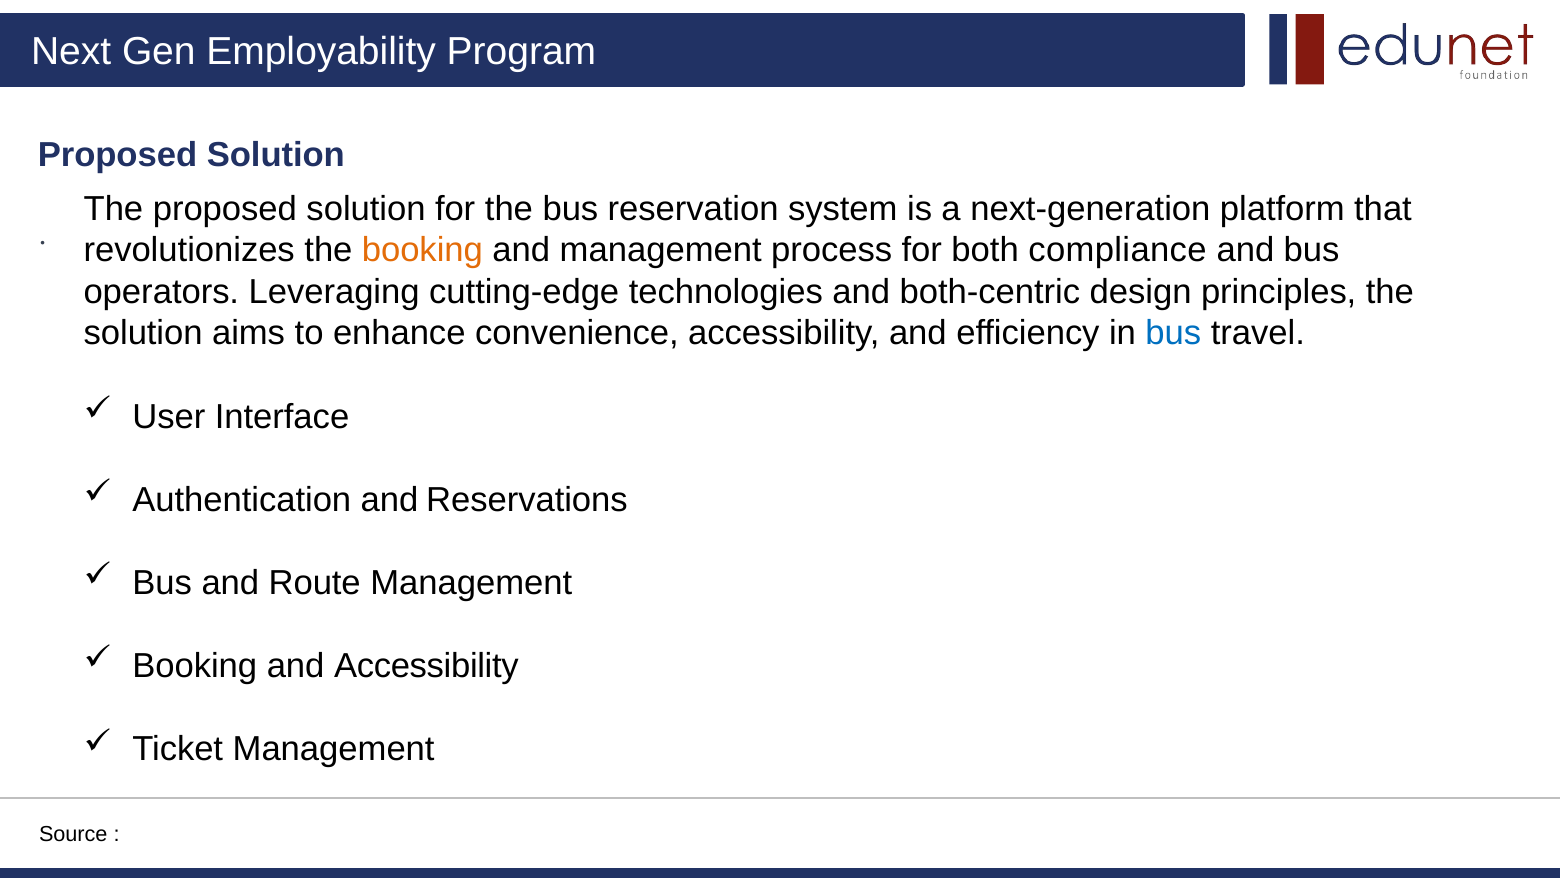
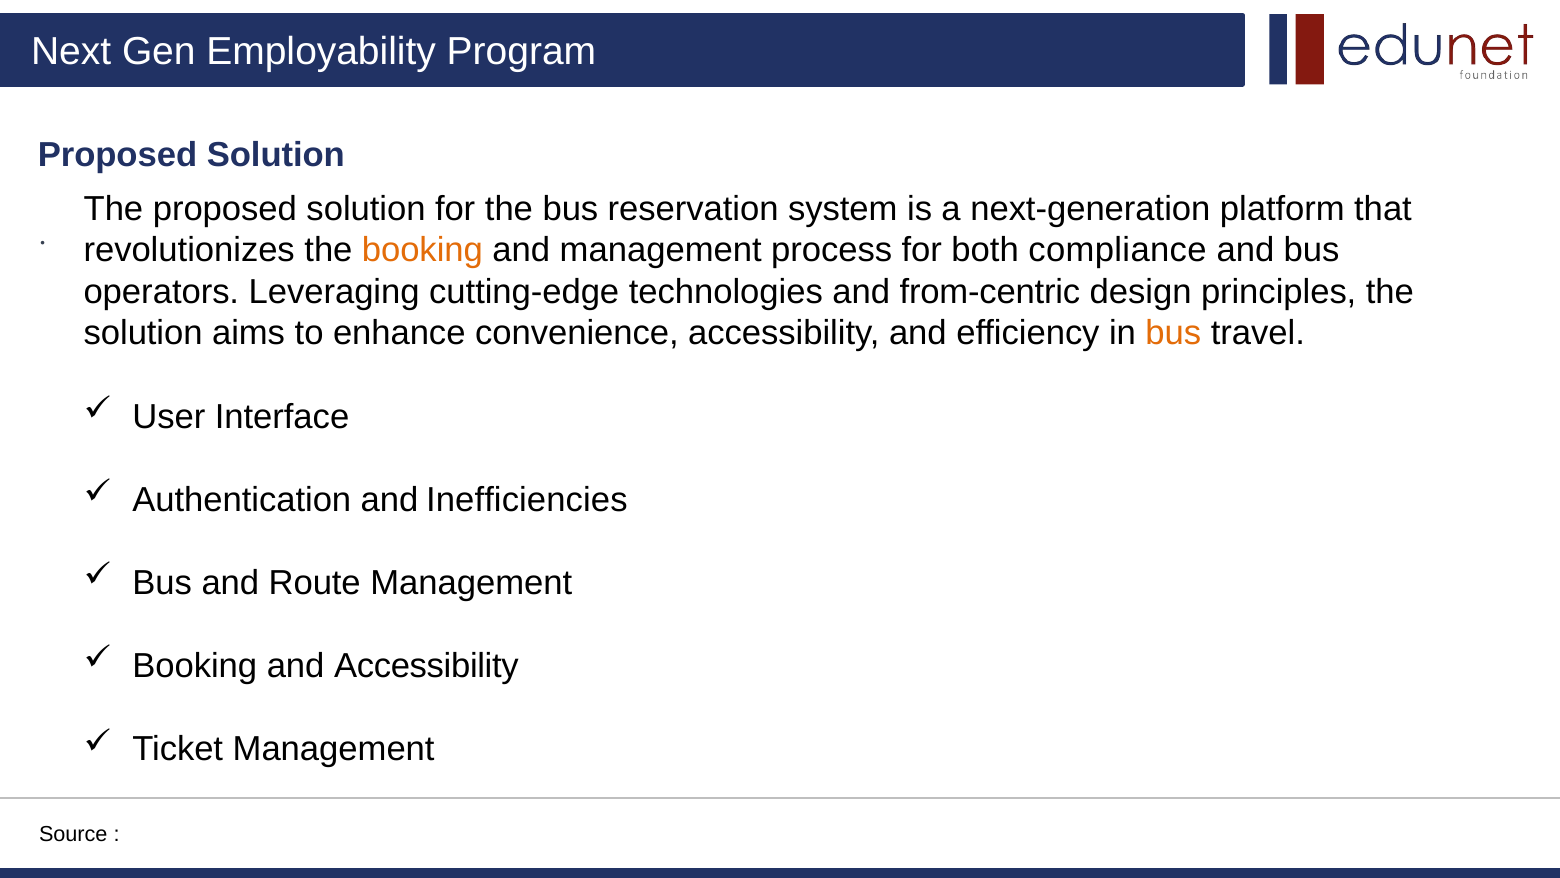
both-centric: both-centric -> from-centric (990, 292)
bus colour: blue -> orange (1173, 333)
Reservations: Reservations -> Inefficiencies (527, 500)
